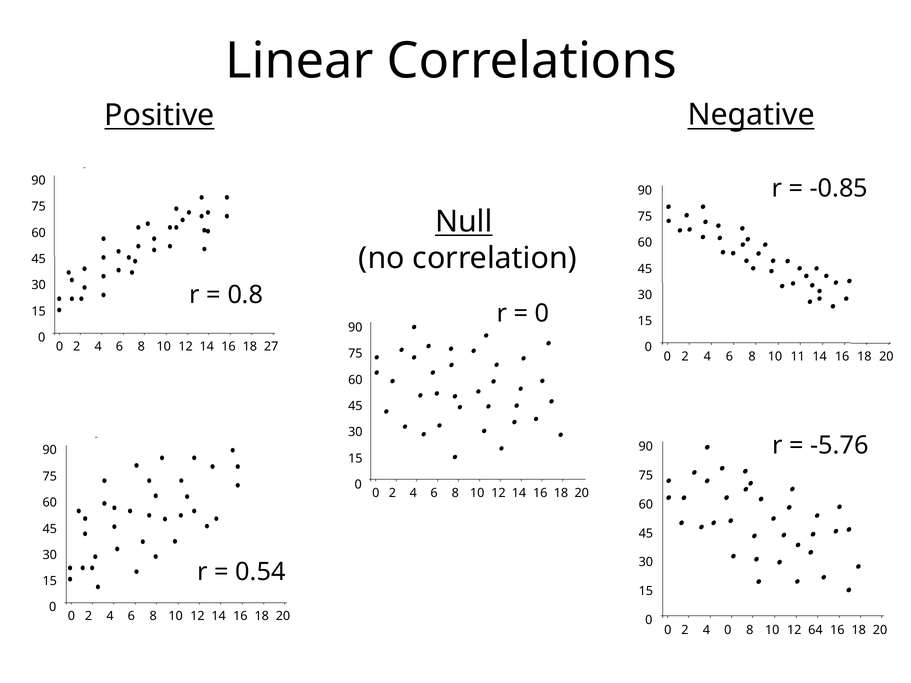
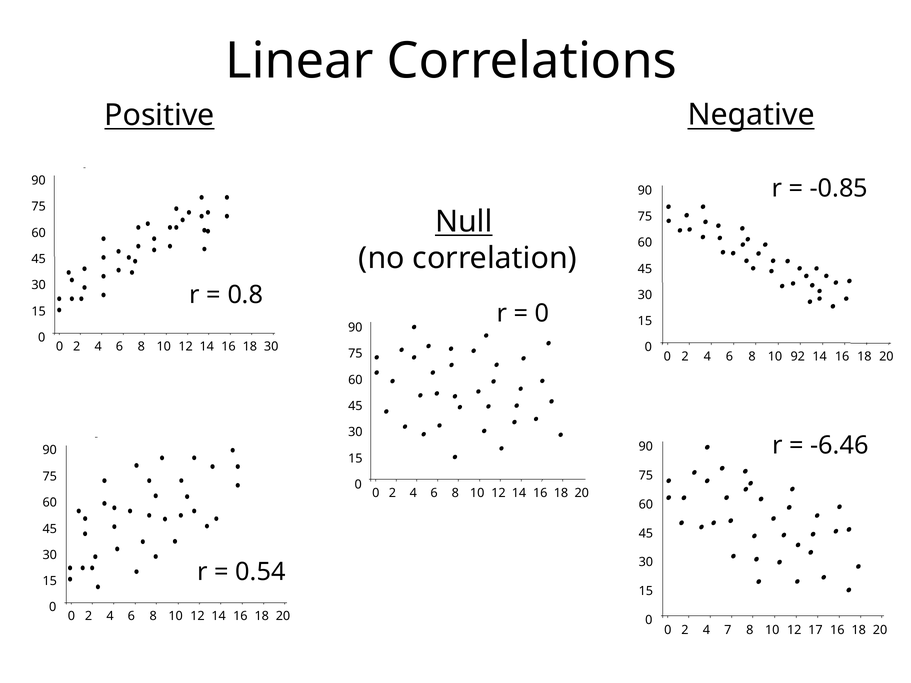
18 27: 27 -> 30 (271, 347)
11: 11 -> 92 (798, 357)
-5.76: -5.76 -> -6.46 (839, 445)
4 0: 0 -> 7 (728, 630)
64: 64 -> 17 (815, 630)
